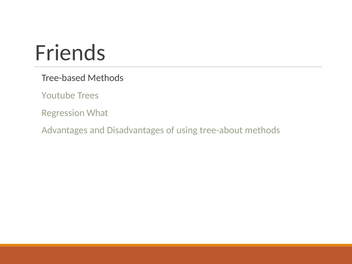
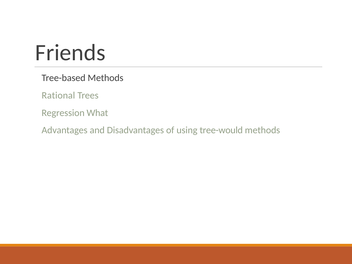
Youtube: Youtube -> Rational (58, 95)
tree-about: tree-about -> tree-would (221, 130)
